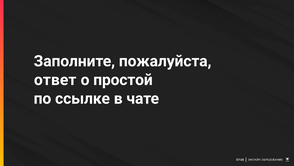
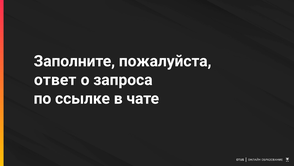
простой: простой -> запроса (123, 80)
